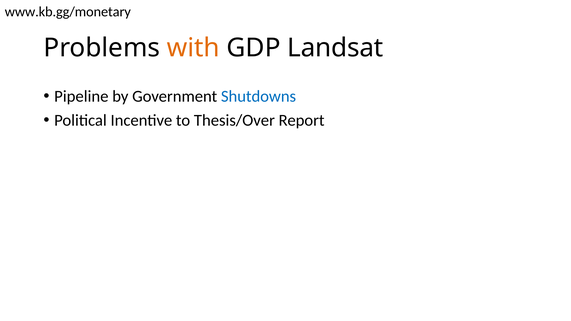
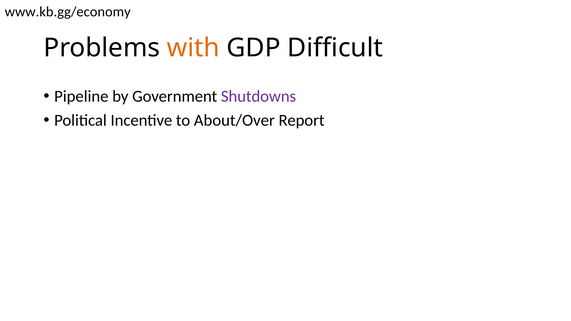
www.kb.gg/monetary: www.kb.gg/monetary -> www.kb.gg/economy (68, 12)
Landsat: Landsat -> Difficult (335, 48)
Shutdowns colour: blue -> purple (259, 97)
Thesis/Over: Thesis/Over -> About/Over (234, 120)
